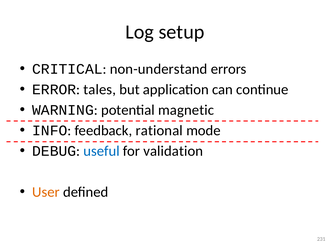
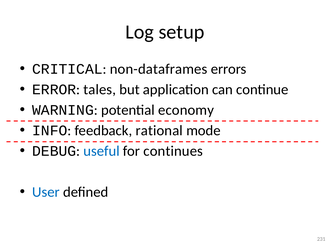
non-understand: non-understand -> non-dataframes (159, 69)
magnetic: magnetic -> economy (186, 110)
validation: validation -> continues (173, 151)
User colour: orange -> blue (46, 192)
